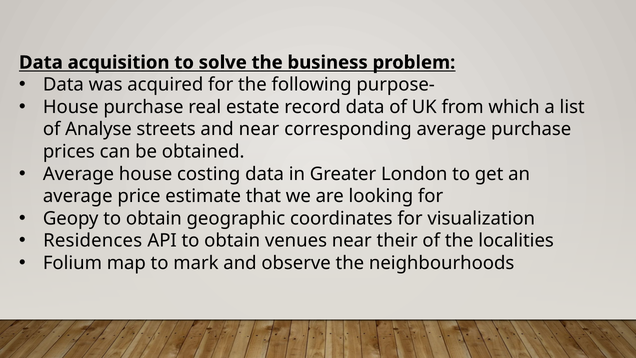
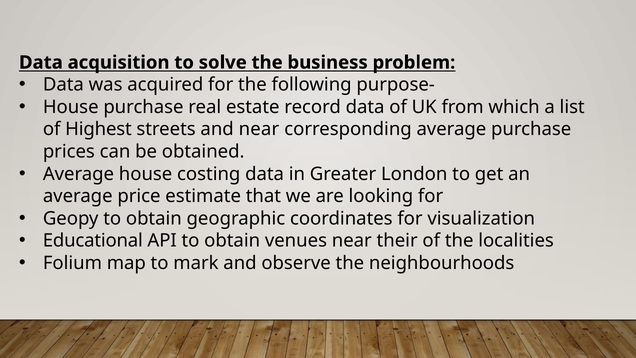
Analyse: Analyse -> Highest (99, 129)
Residences: Residences -> Educational (93, 241)
